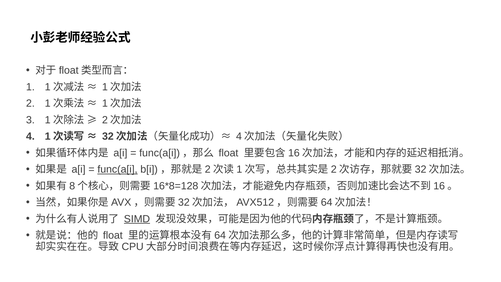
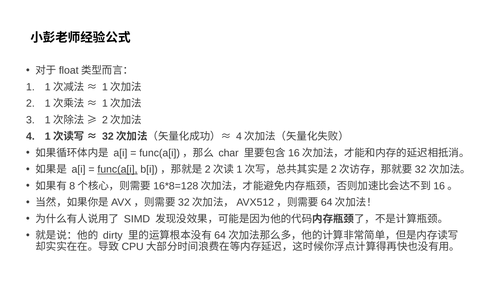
float: float -> char (229, 153)
SIMD underline: present -> none (137, 219)
float: float -> dirty (113, 235)
